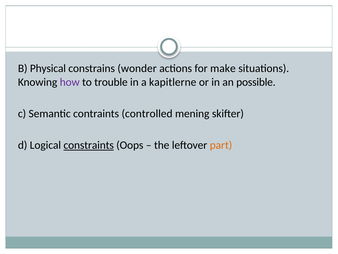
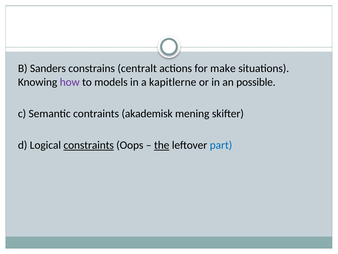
Physical: Physical -> Sanders (48, 68)
wonder: wonder -> centralt (137, 68)
trouble: trouble -> models (111, 82)
controlled: controlled -> akademisk (147, 113)
the underline: none -> present (162, 145)
part colour: orange -> blue (221, 145)
